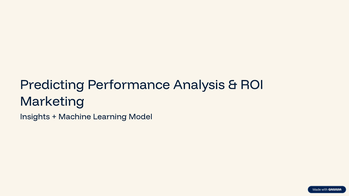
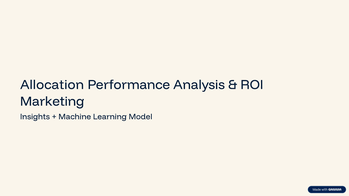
Predicting: Predicting -> Allocation (52, 85)
